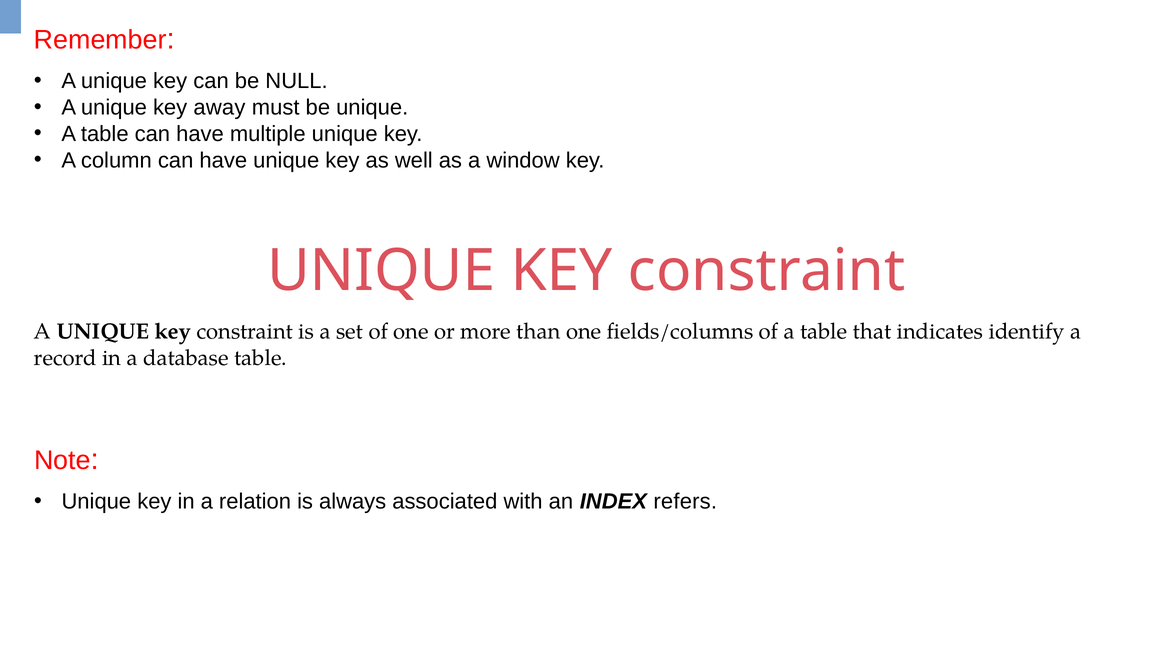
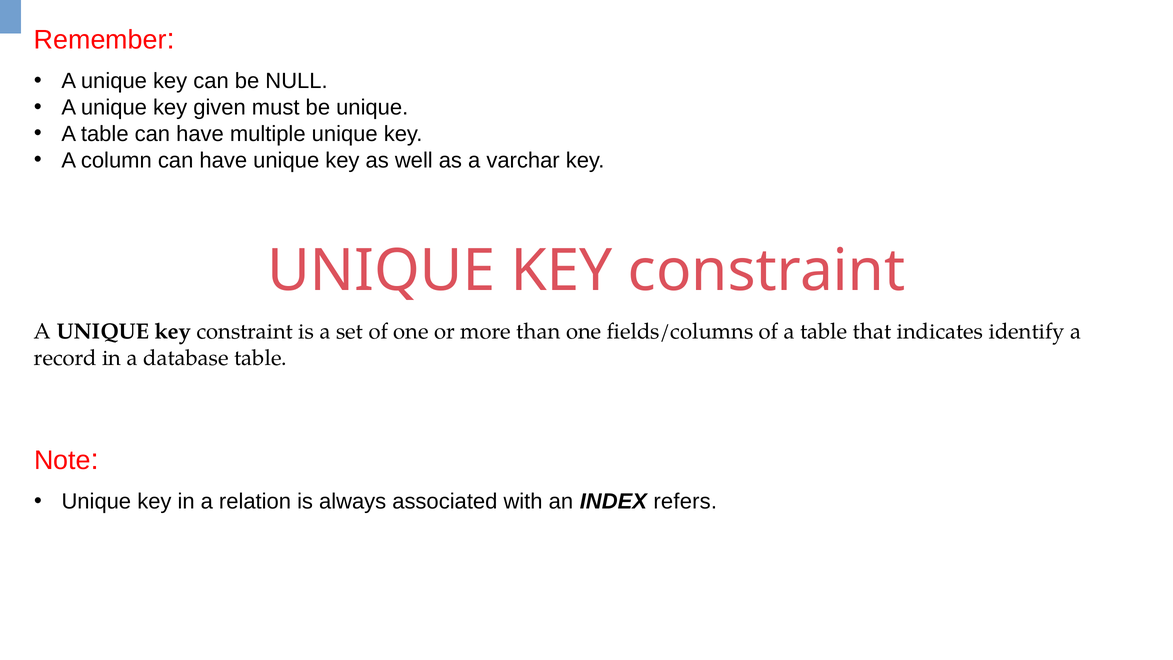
away: away -> given (220, 107)
window: window -> varchar (523, 160)
